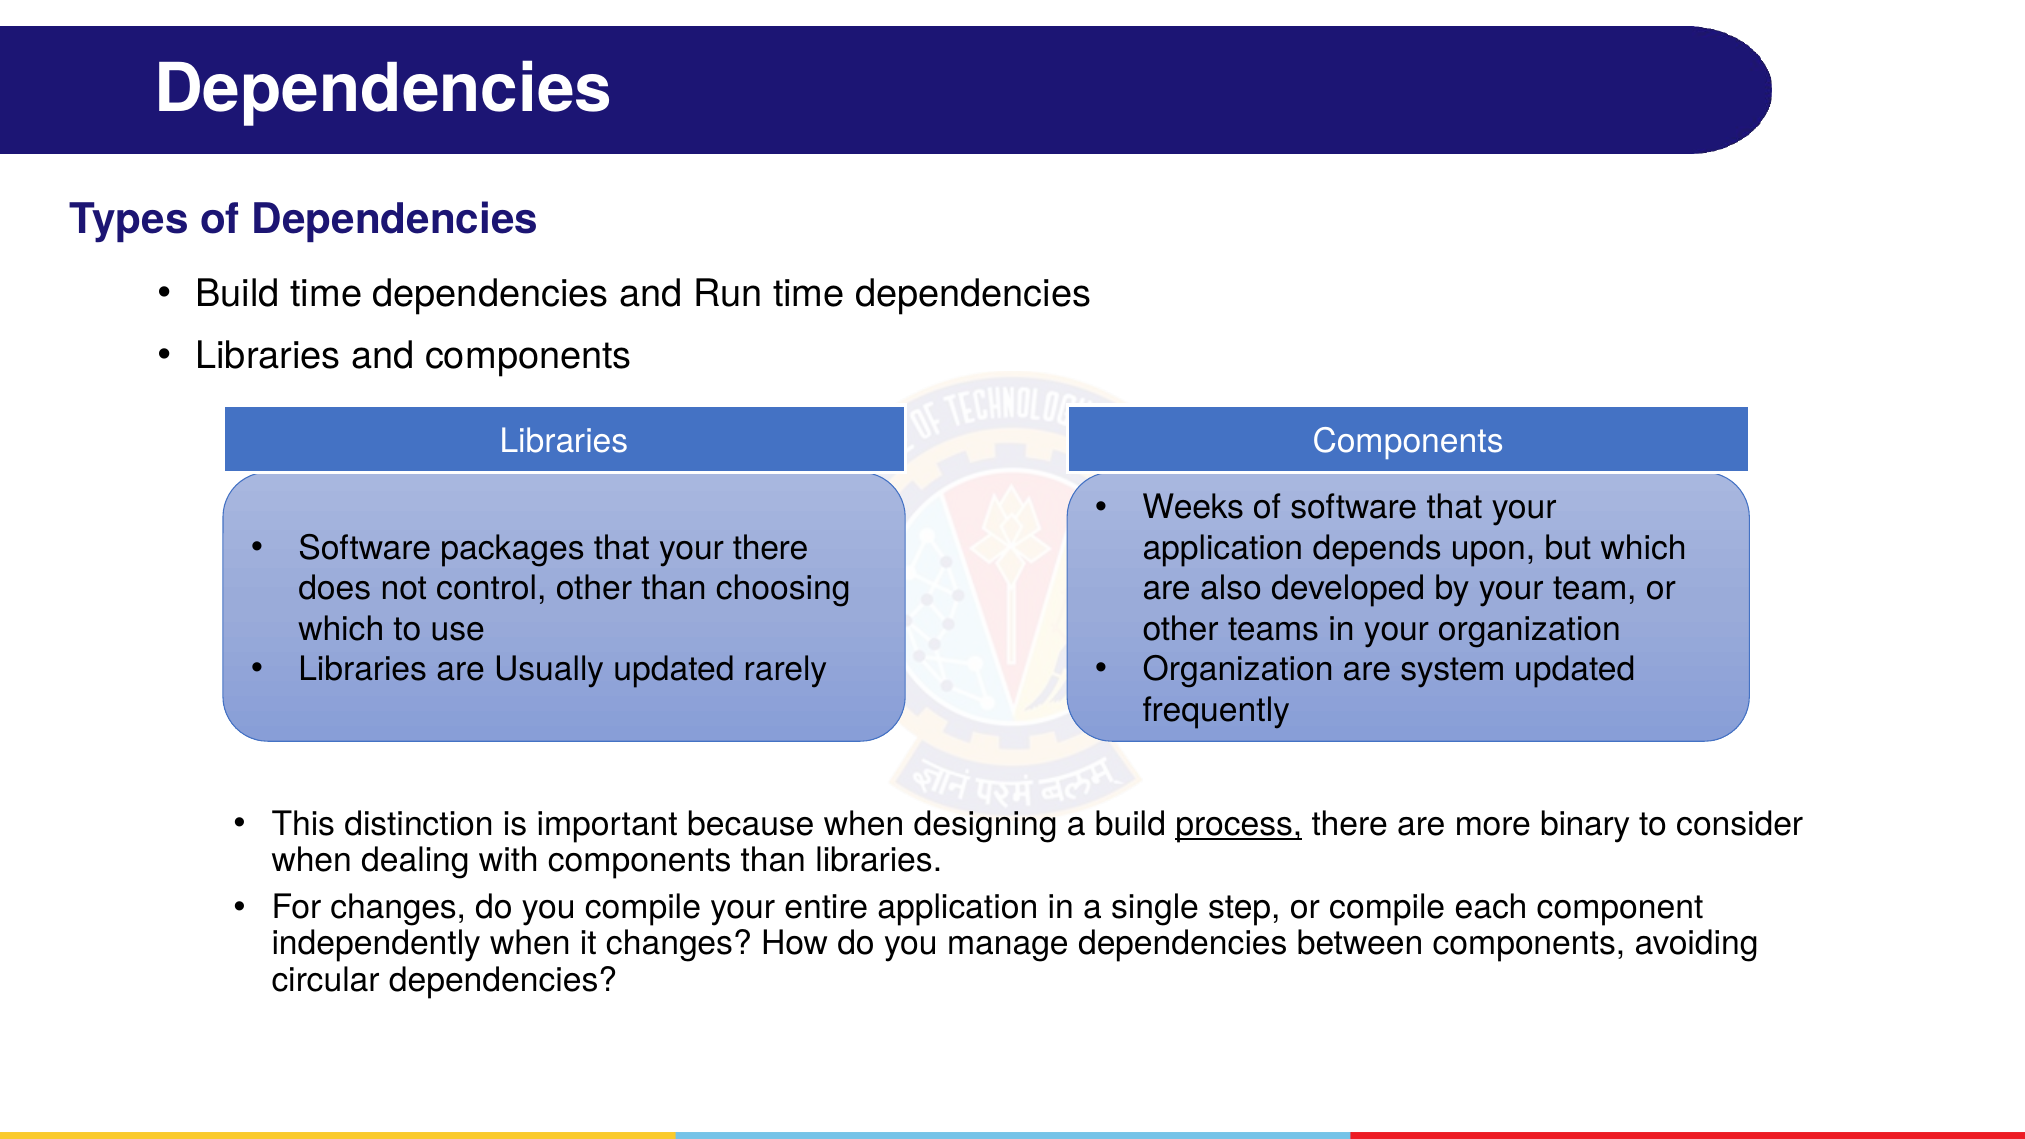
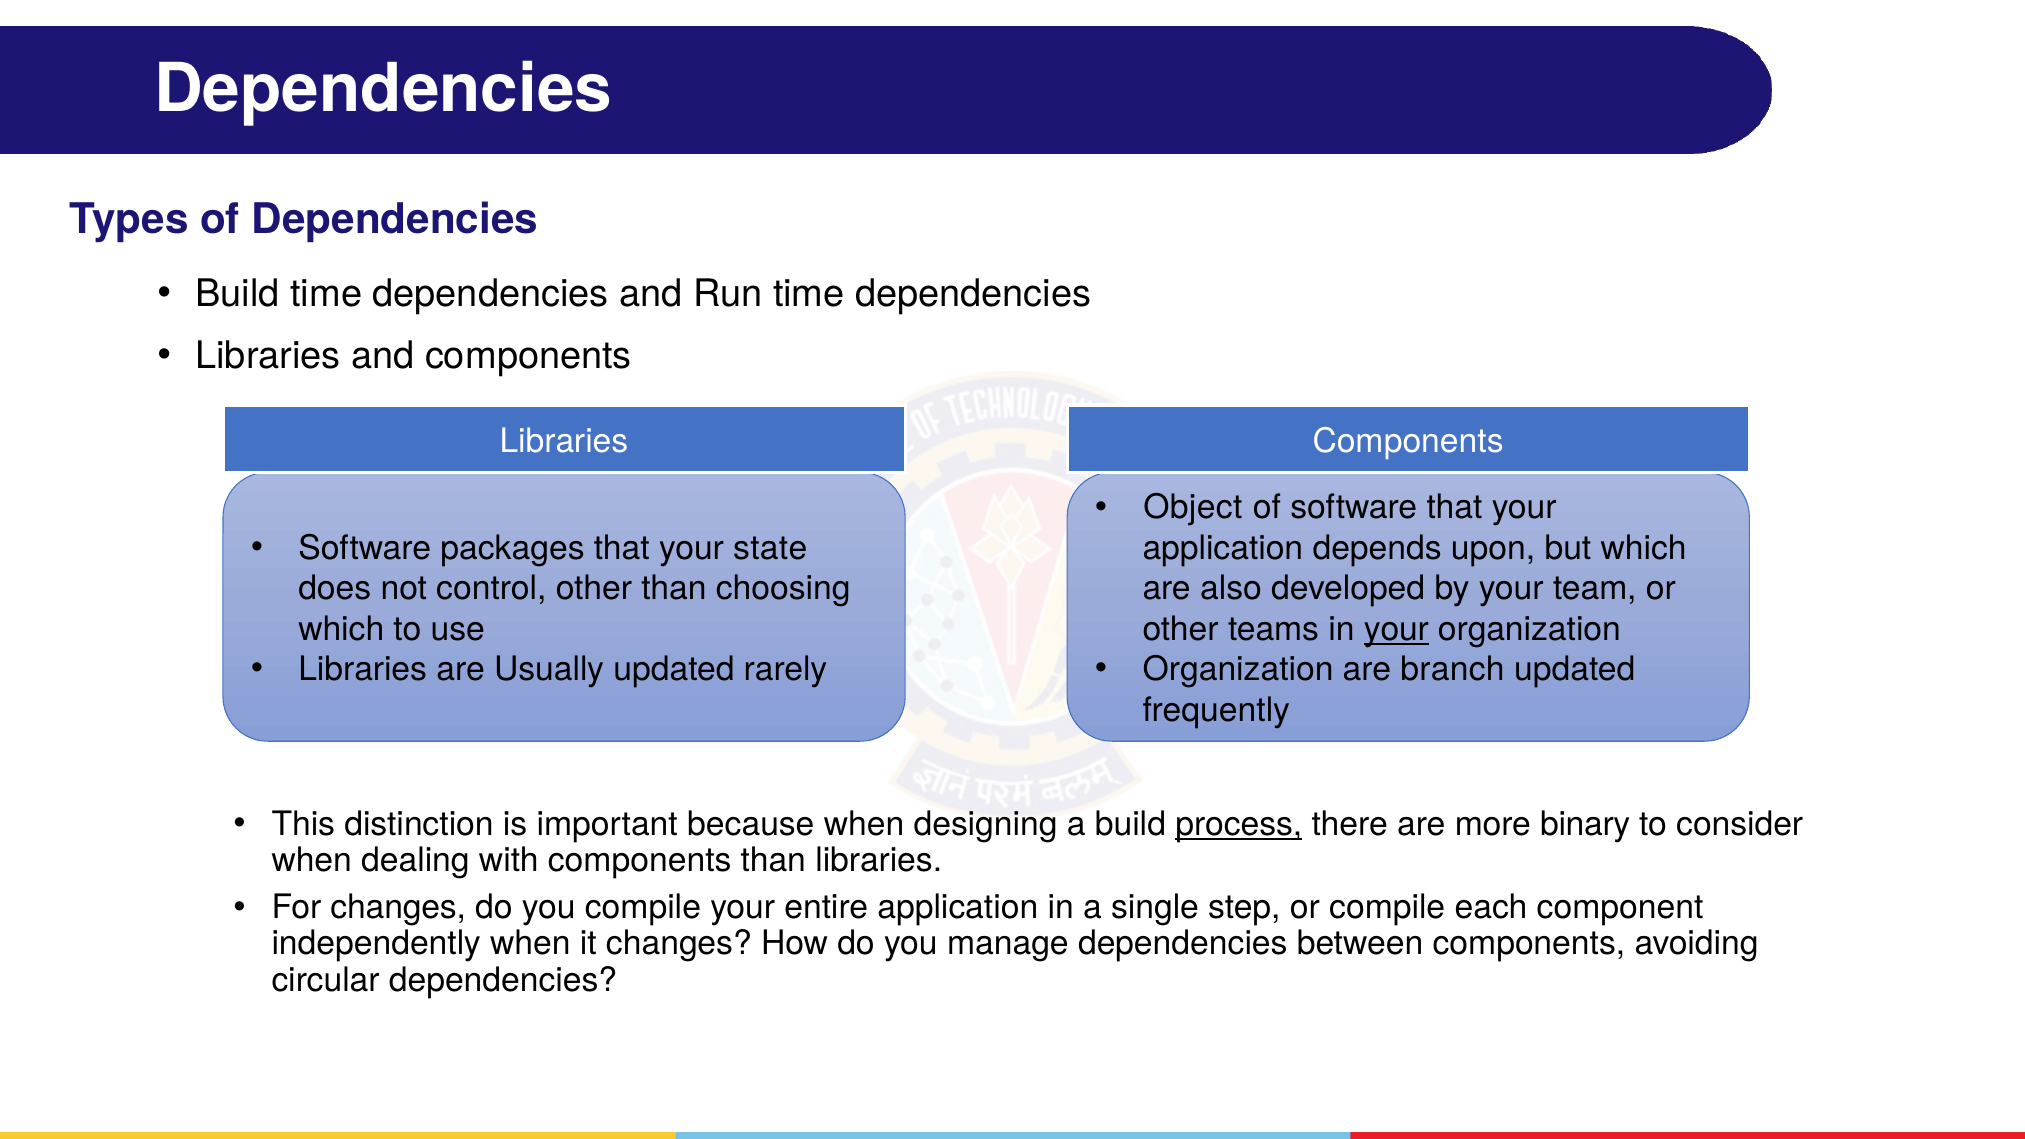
Weeks: Weeks -> Object (1193, 508)
your there: there -> state (770, 548)
your underline: none -> present (1396, 629)
system: system -> branch (1453, 670)
